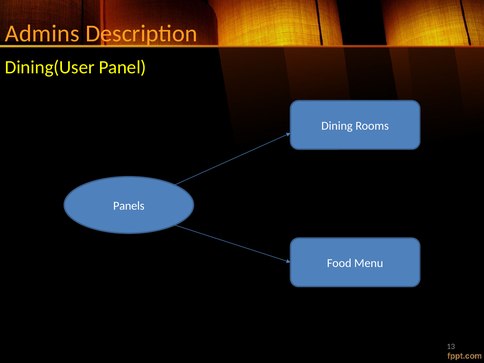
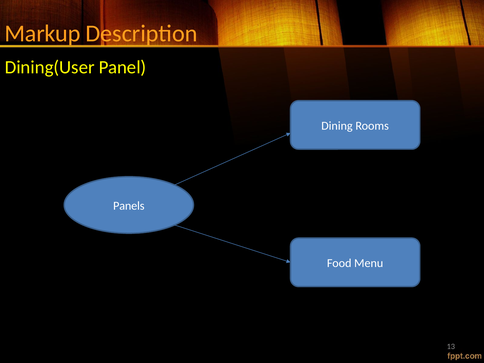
Admins: Admins -> Markup (42, 34)
